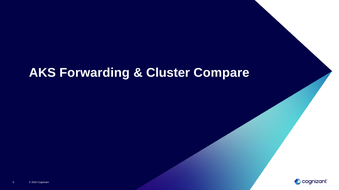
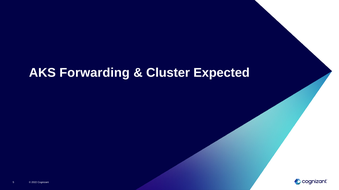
Compare: Compare -> Expected (222, 73)
